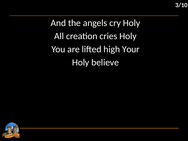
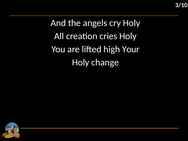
believe: believe -> change (105, 62)
